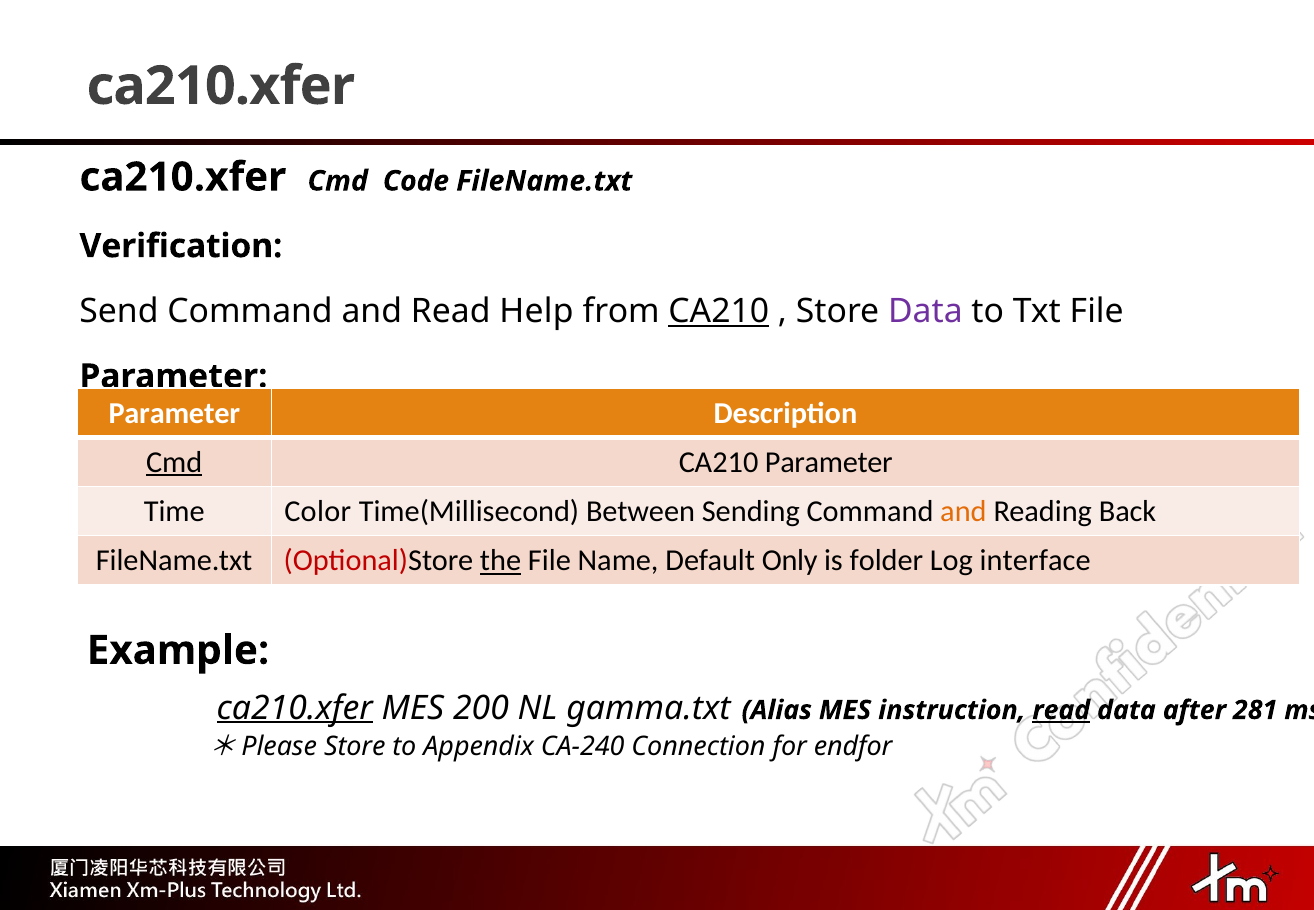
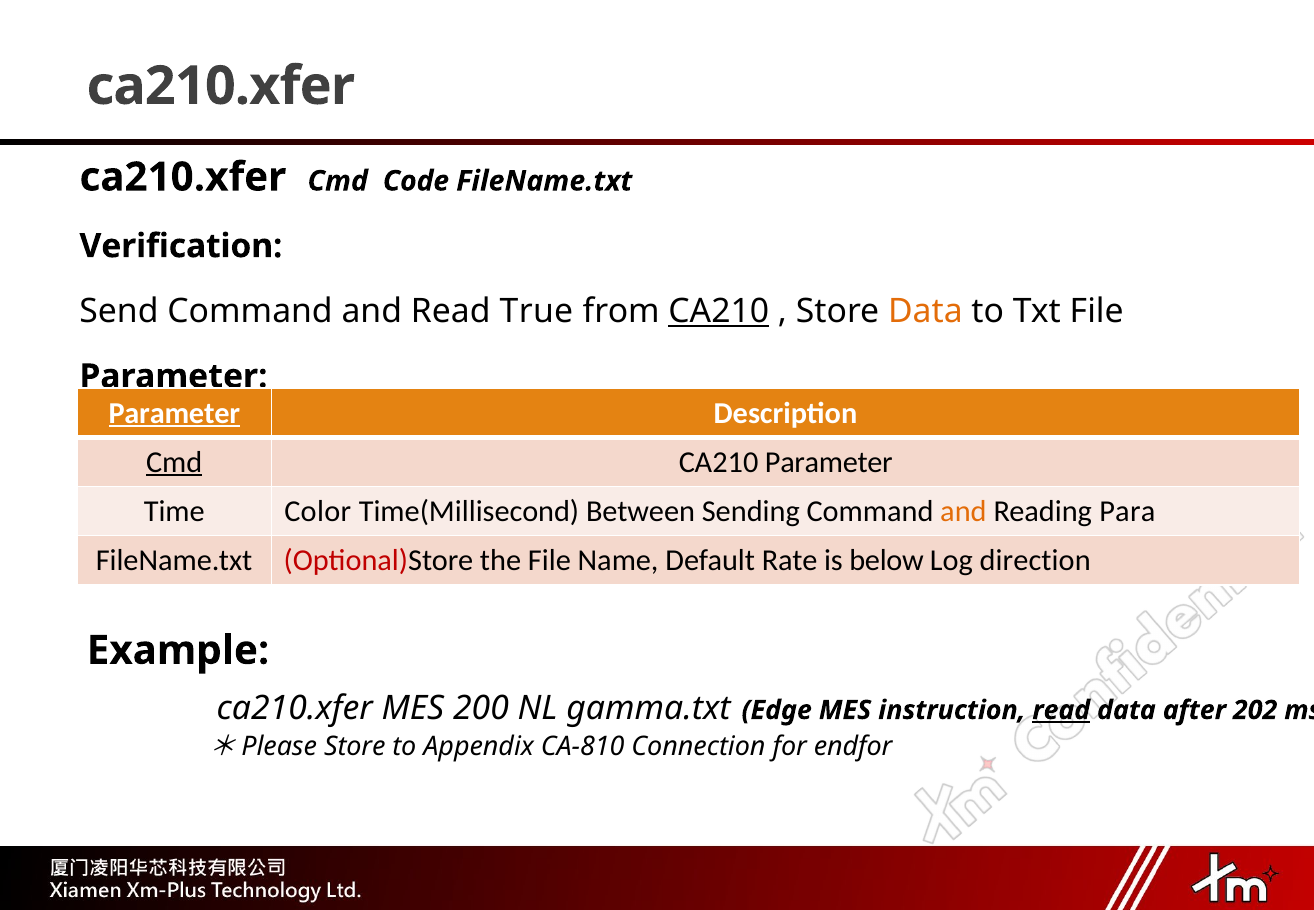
Help: Help -> True (536, 311)
Data colour: purple -> orange (925, 311)
Parameter underline: none -> present (174, 413)
Back: Back -> Para (1127, 511)
the underline: present -> none (501, 560)
Only: Only -> Rate (790, 560)
folder: folder -> below (887, 560)
interface: interface -> direction (1035, 560)
ca210.xfer underline: present -> none (295, 708)
Alias: Alias -> Edge (777, 710)
281: 281 -> 202 (1255, 710)
CA-240: CA-240 -> CA-810 (583, 746)
